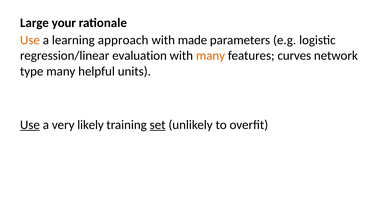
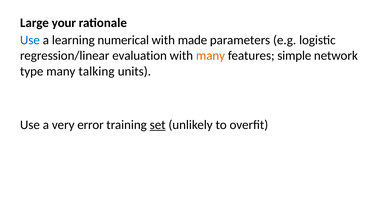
Use colour: orange -> blue (30, 40)
approach: approach -> numerical (123, 40)
curves: curves -> simple (294, 56)
helpful: helpful -> talking (96, 71)
Use underline: present -> none (30, 125)
likely: likely -> error (90, 125)
